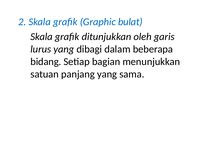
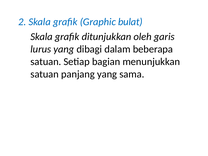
bidang: bidang -> satuan (46, 62)
